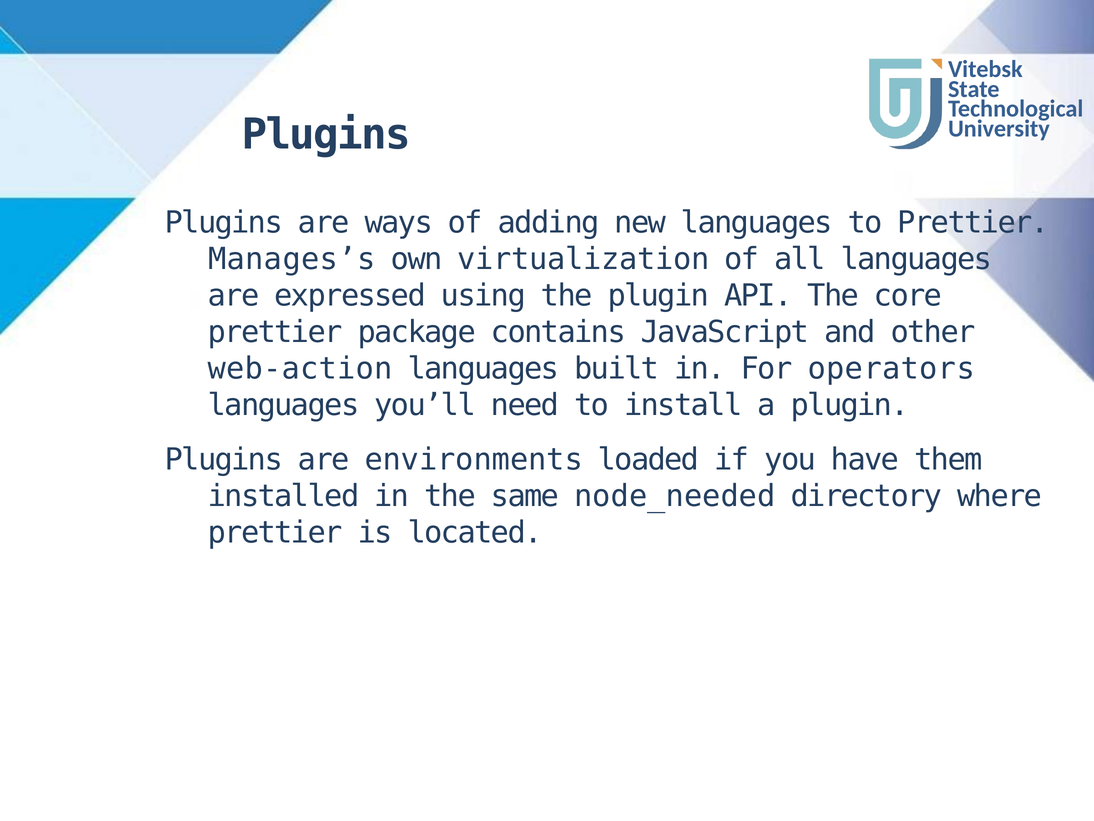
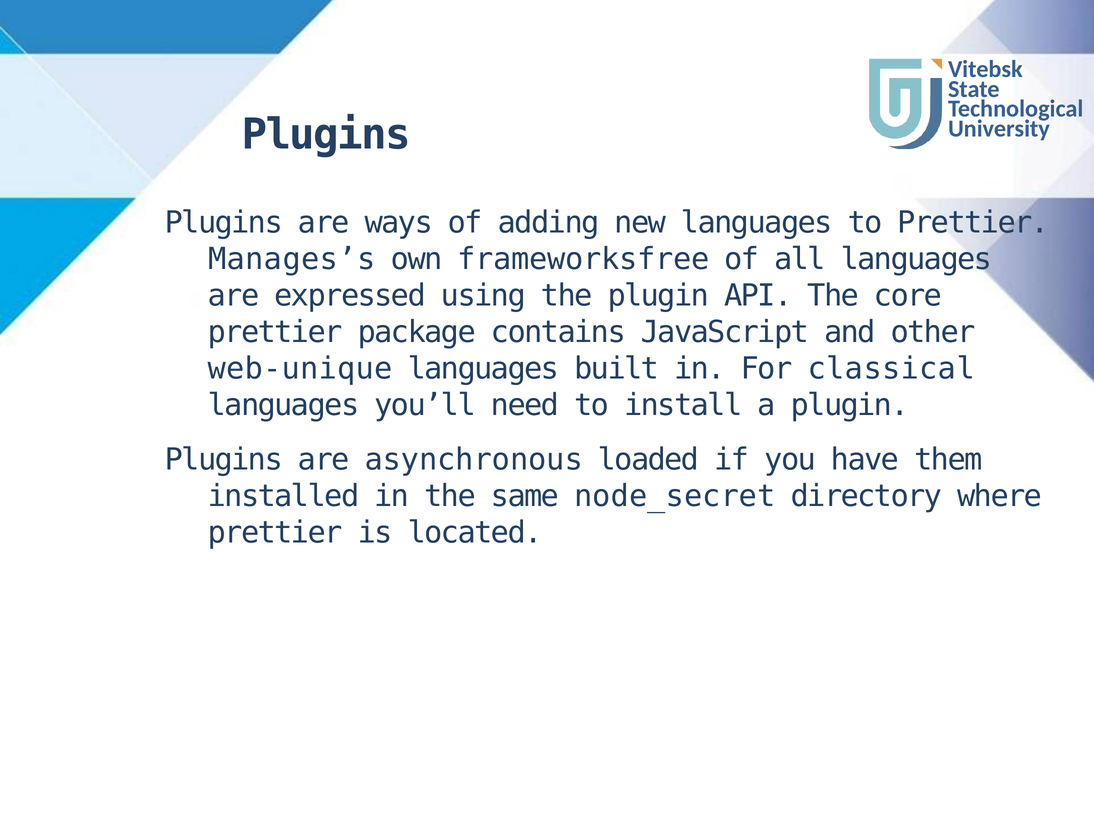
virtualization: virtualization -> frameworksfree (583, 259)
web-action: web-action -> web-unique (300, 368)
operators: operators -> classical (891, 368)
environments: environments -> asynchronous (474, 460)
node_needed: node_needed -> node_secret (675, 496)
